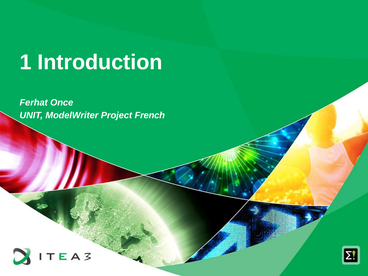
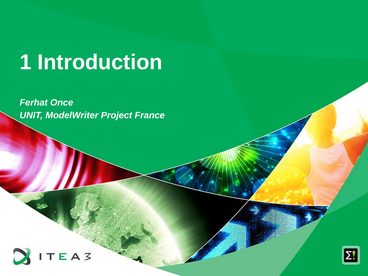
French: French -> France (150, 115)
